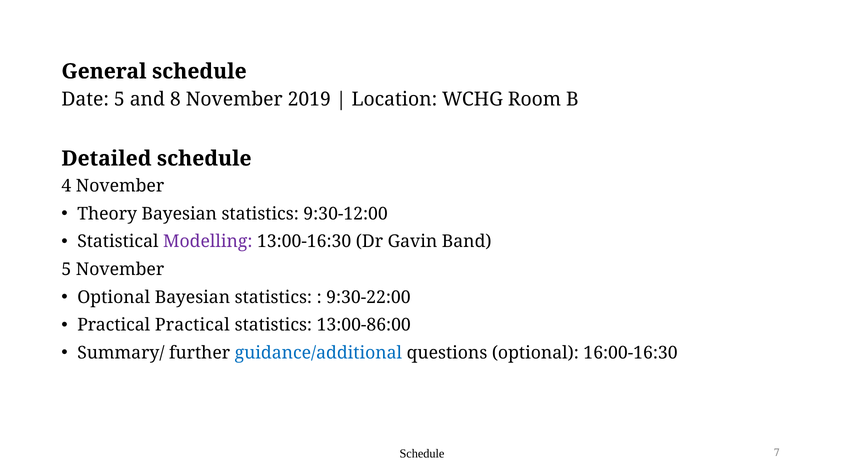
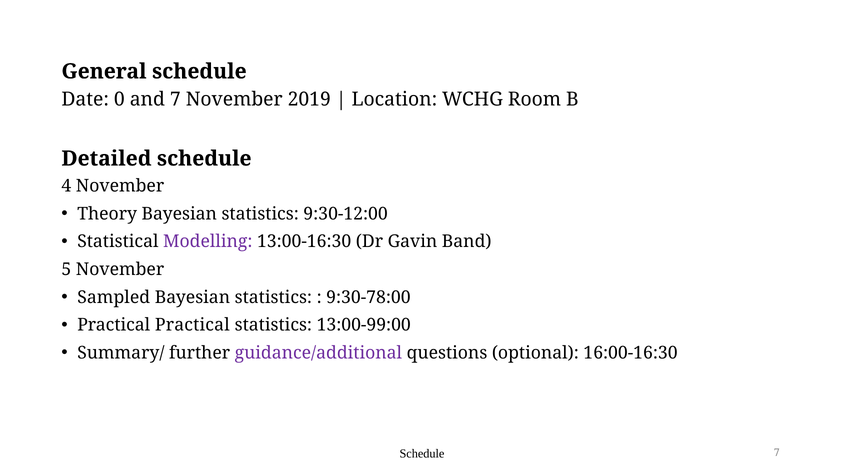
Date 5: 5 -> 0 (119, 100)
and 8: 8 -> 7 (175, 100)
Optional: Optional -> Sampled (114, 297)
9:30-22:00: 9:30-22:00 -> 9:30-78:00 (368, 297)
13:00-86:00: 13:00-86:00 -> 13:00-99:00 (364, 325)
guidance/additional colour: blue -> purple (318, 353)
